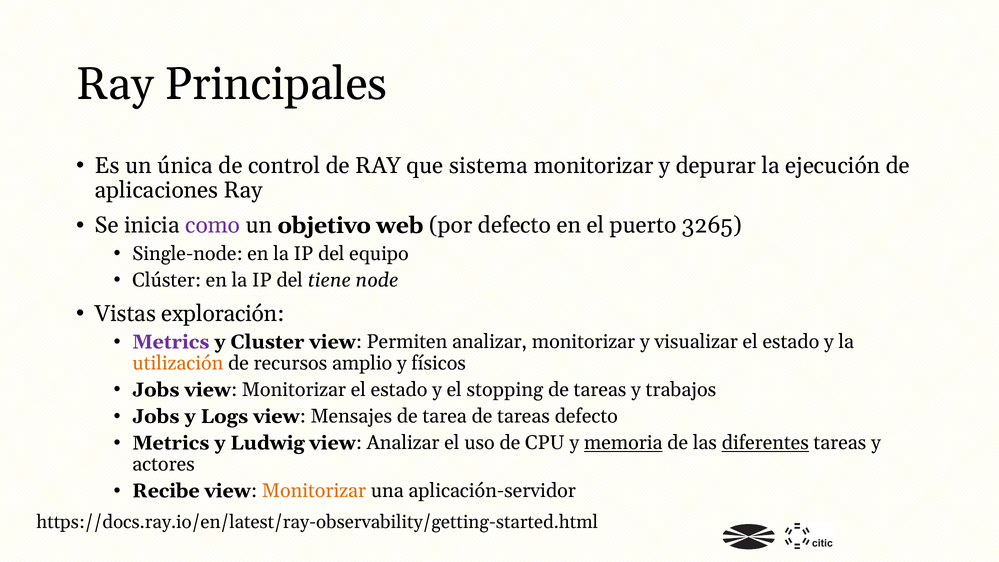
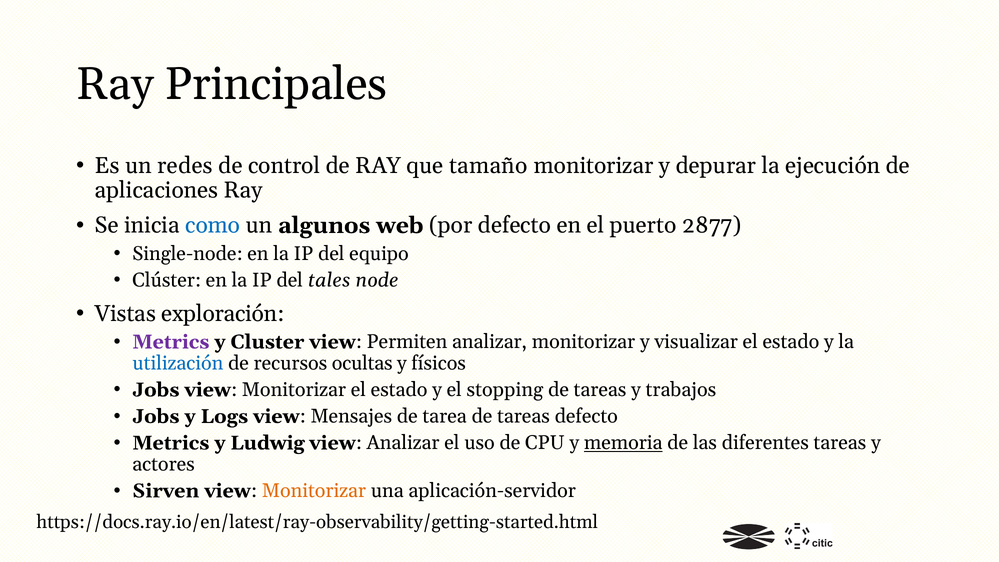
única: única -> redes (185, 166)
sistema: sistema -> tamaño (488, 166)
como colour: purple -> blue (213, 225)
objetivo: objetivo -> algunos (324, 225)
3265: 3265 -> 2877 (712, 225)
tiene: tiene -> tales (329, 280)
utilización colour: orange -> blue (178, 363)
amplio: amplio -> ocultas (362, 363)
diferentes underline: present -> none (765, 443)
Recibe: Recibe -> Sirven (166, 491)
